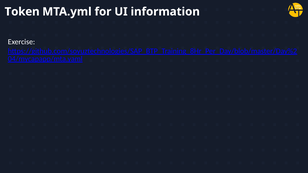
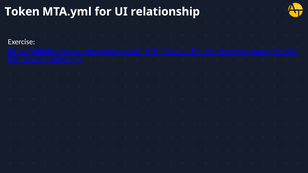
information: information -> relationship (165, 12)
